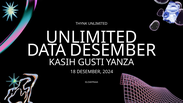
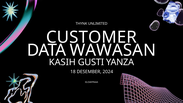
UNLIMITED: UNLIMITED -> CUSTOMER (91, 37)
DATA DESEMBER: DESEMBER -> WAWASAN (113, 50)
